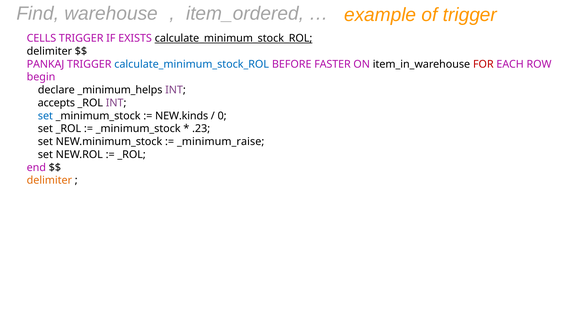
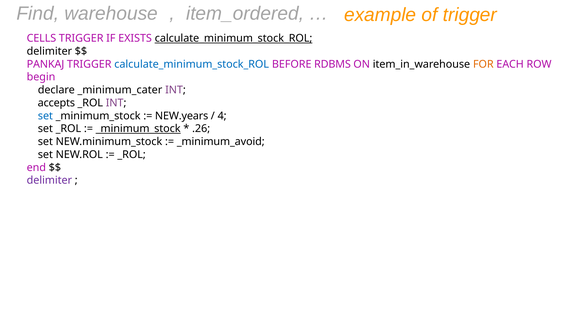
FASTER: FASTER -> RDBMS (332, 64)
FOR colour: red -> orange (483, 64)
_minimum_helps: _minimum_helps -> _minimum_cater (120, 90)
NEW.kinds: NEW.kinds -> NEW.years (182, 116)
0: 0 -> 4 (222, 116)
_minimum_stock underline: none -> present (138, 128)
.23: .23 -> .26 (201, 128)
_minimum_raise: _minimum_raise -> _minimum_avoid (221, 141)
delimiter colour: orange -> purple (49, 180)
